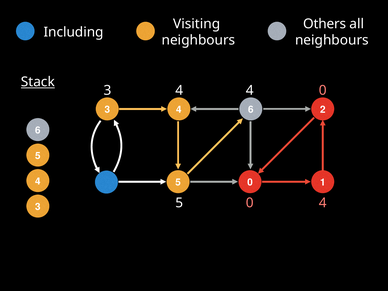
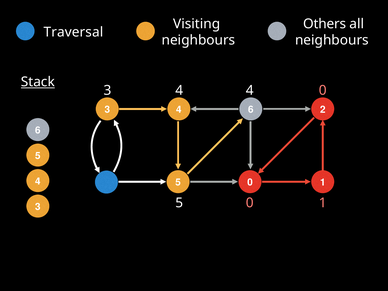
Including: Including -> Traversal (74, 32)
0 4: 4 -> 1 (323, 203)
